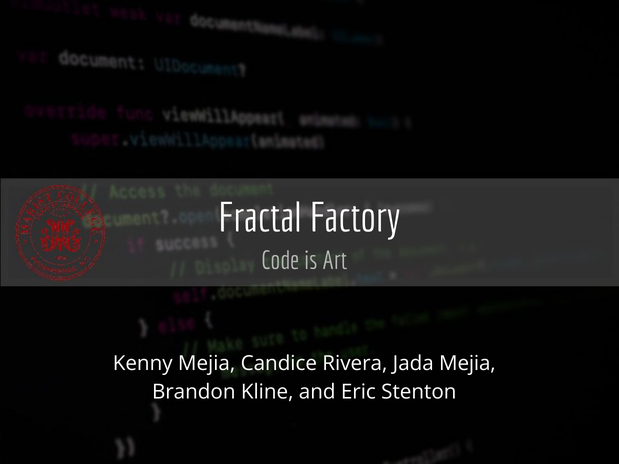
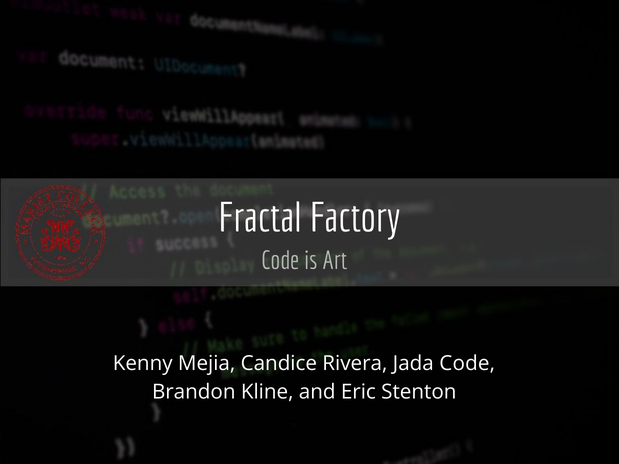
Jada Mejia: Mejia -> Code (467, 363)
